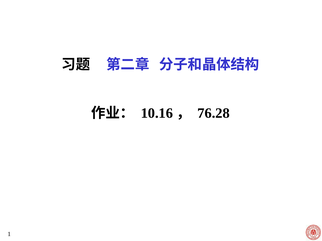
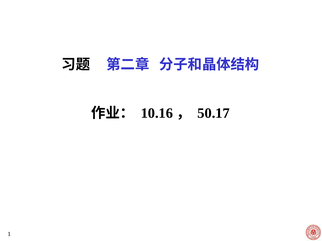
76.28: 76.28 -> 50.17 (214, 114)
